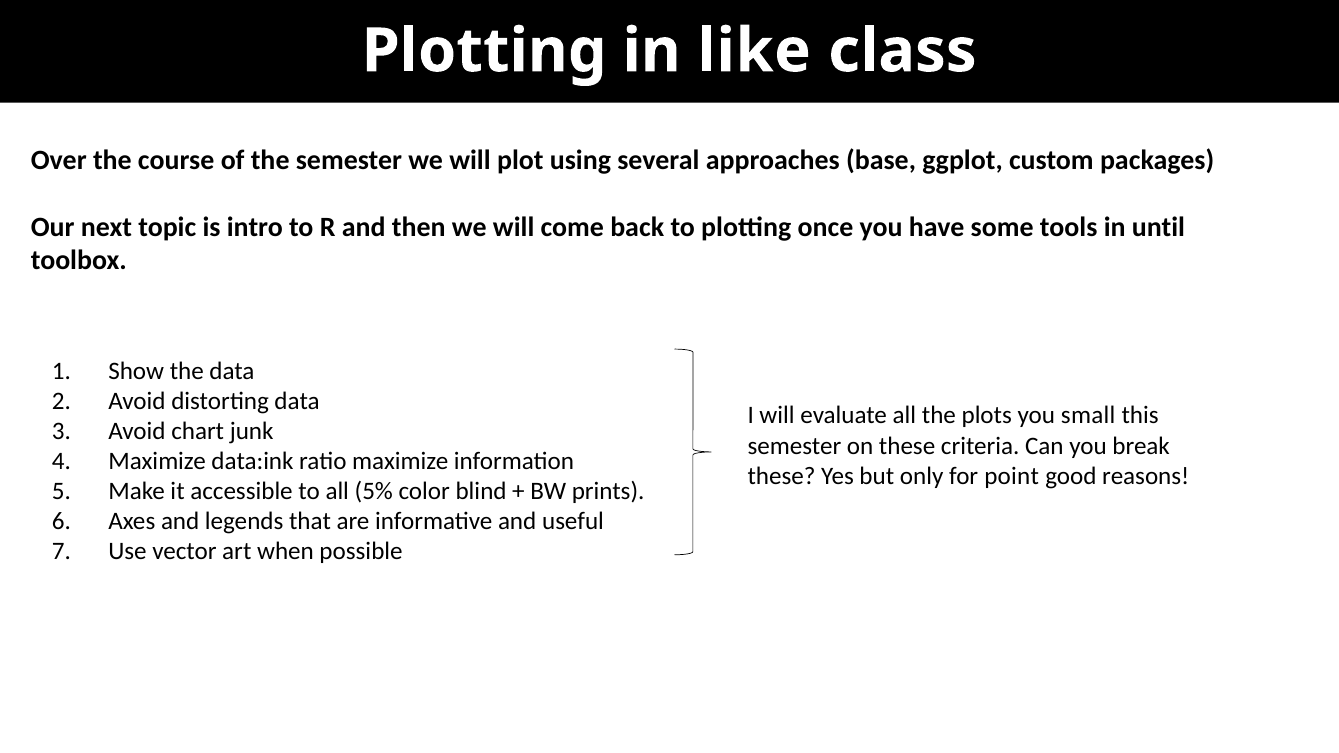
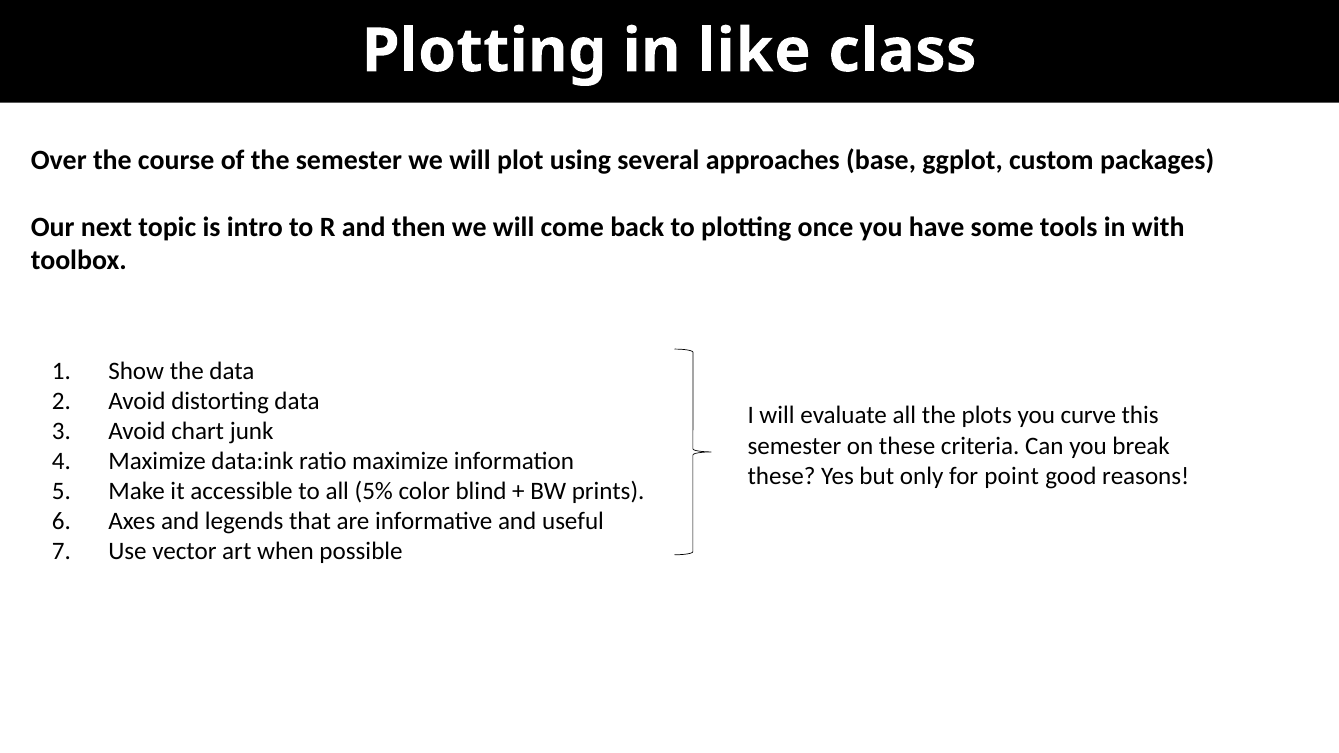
until: until -> with (1158, 227)
small: small -> curve (1088, 416)
